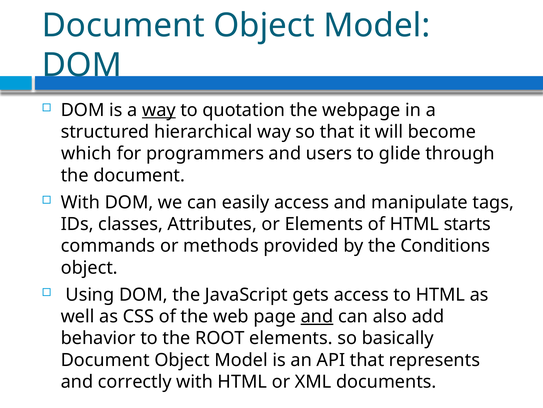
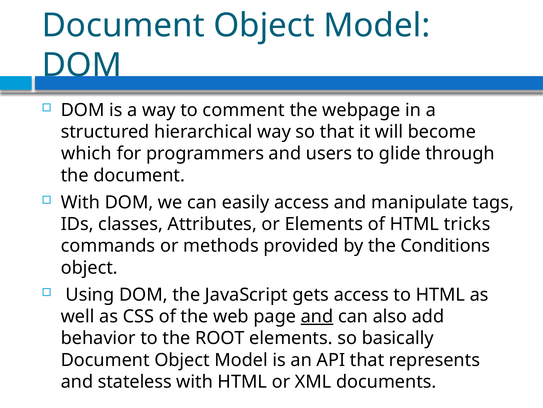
way underline: present -> none (159, 110)
quotation: quotation -> comment (244, 110)
starts: starts -> tricks (467, 224)
correctly: correctly -> stateless (135, 381)
